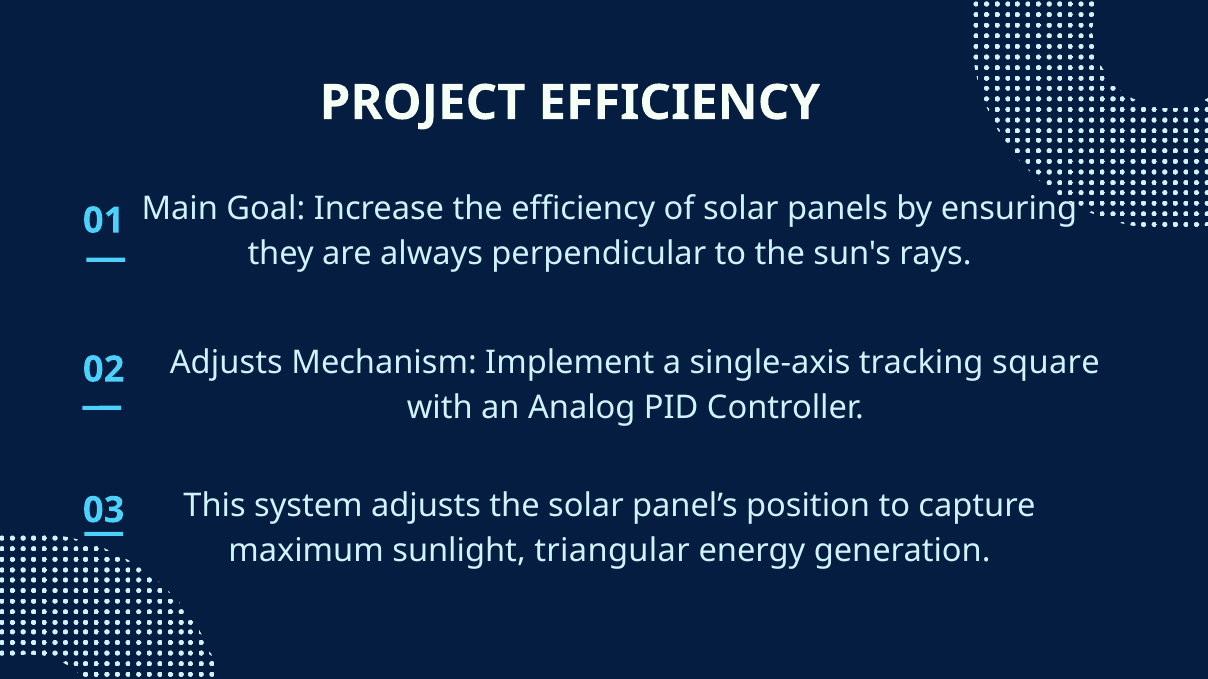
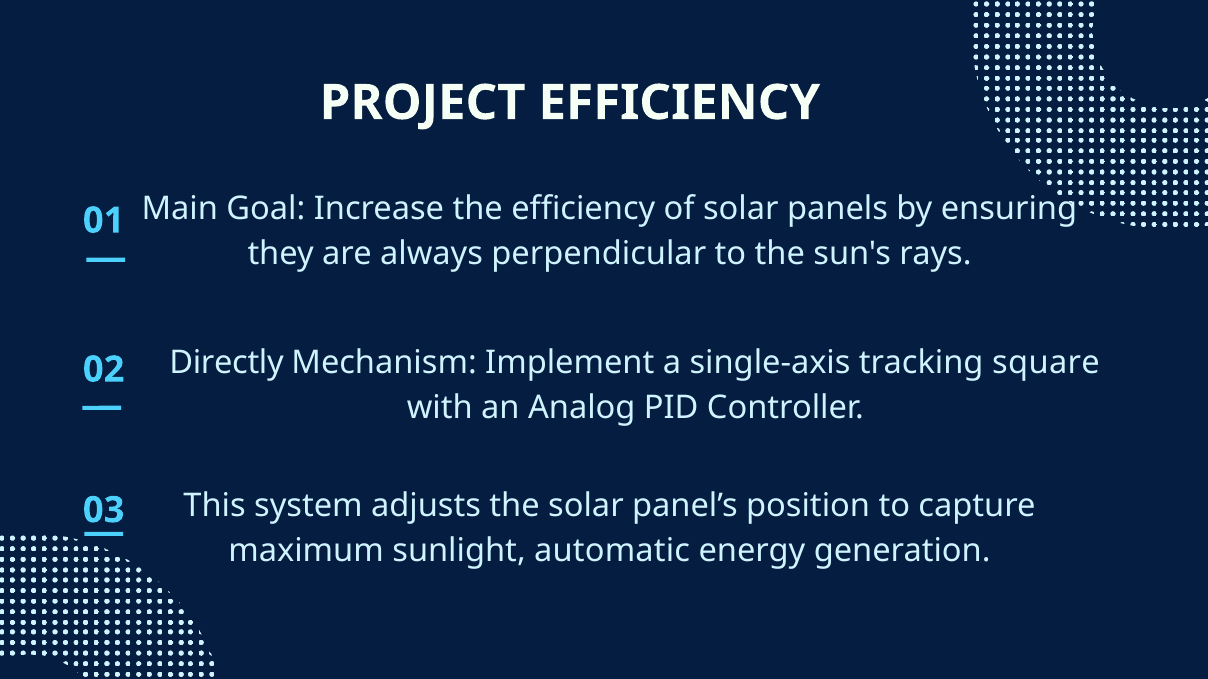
Adjusts: Adjusts -> Directly (227, 363)
triangular: triangular -> automatic (612, 551)
